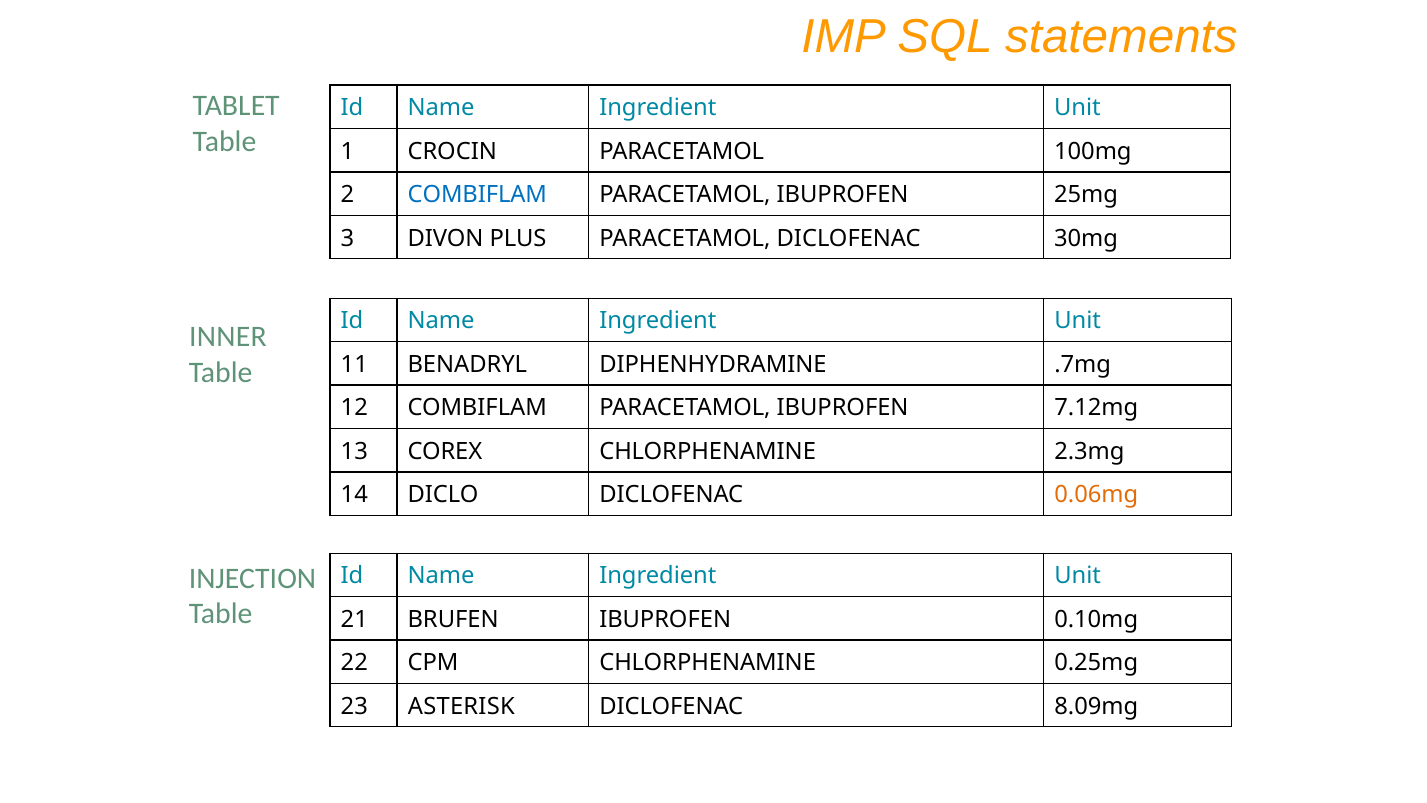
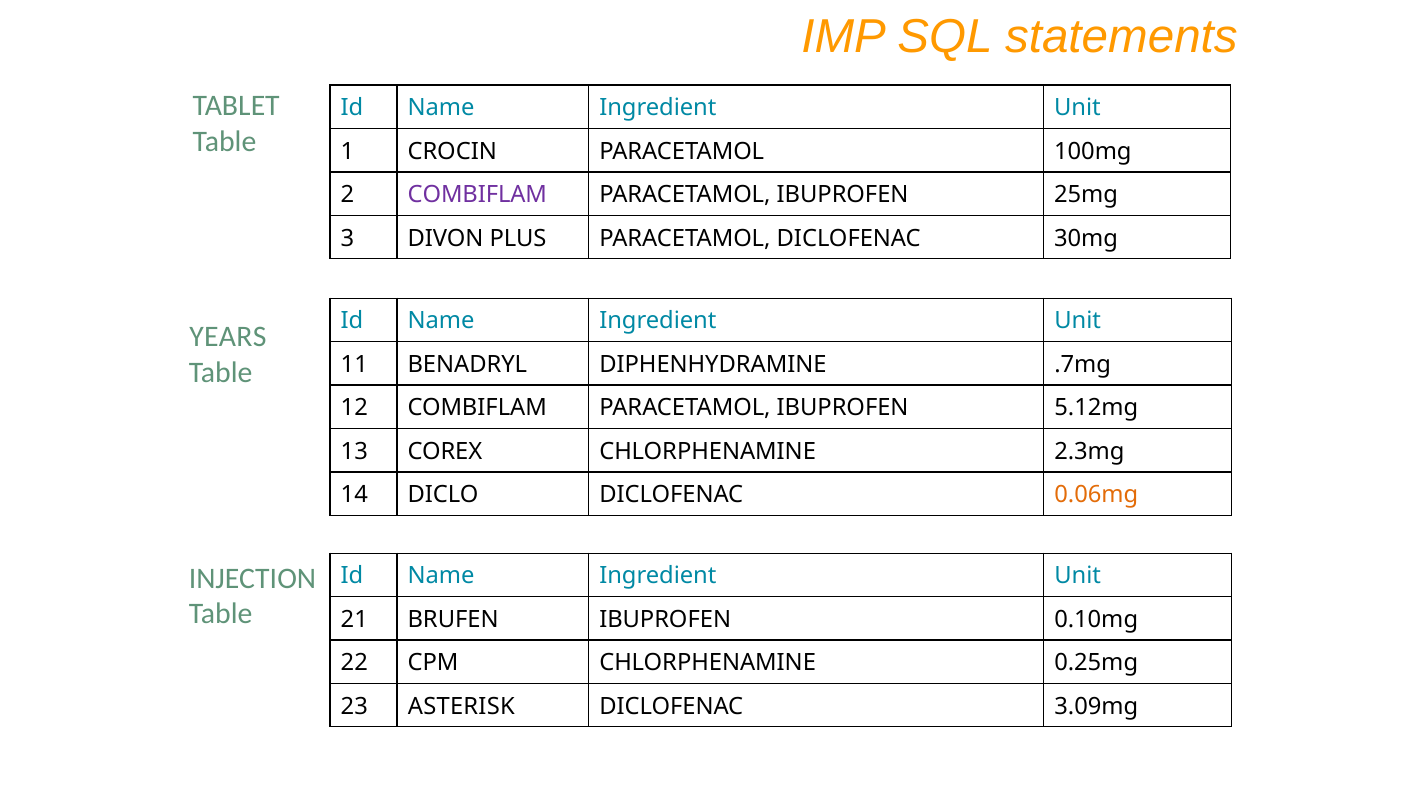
COMBIFLAM colour: blue -> purple (477, 195)
INNER: INNER -> YEARS (228, 337)
7.12mg: 7.12mg -> 5.12mg (1096, 408)
8.09mg: 8.09mg -> 3.09mg (1096, 706)
